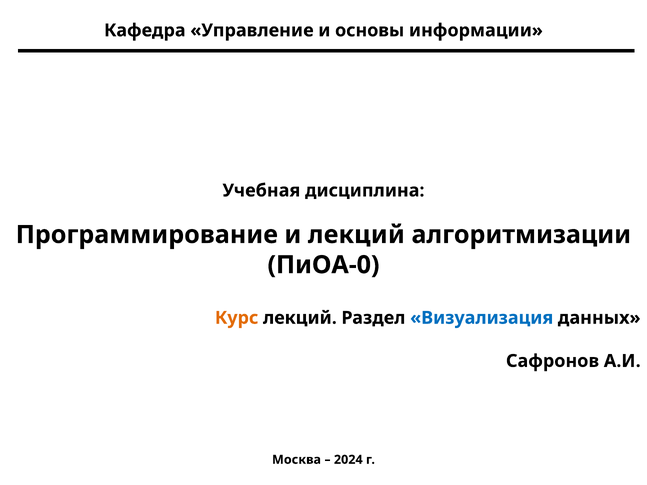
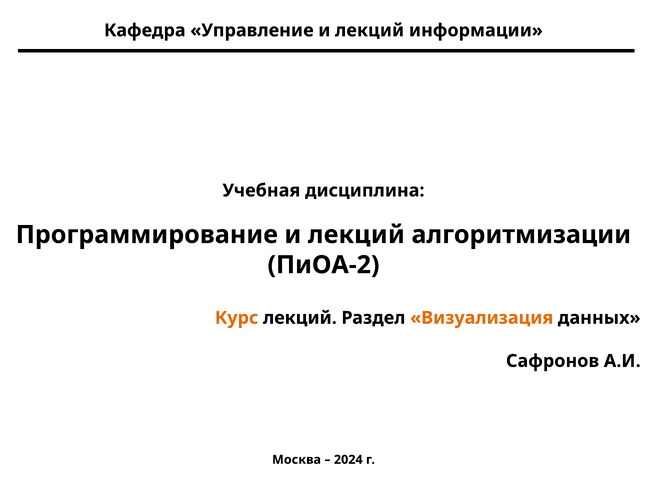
Управление и основы: основы -> лекций (370, 30)
ПиОА-0: ПиОА-0 -> ПиОА-2 (323, 265)
Визуализация colour: blue -> orange (482, 318)
